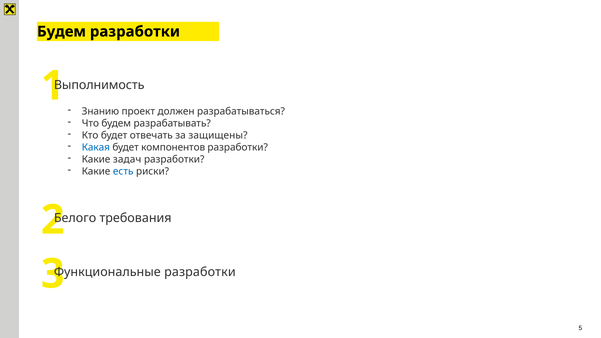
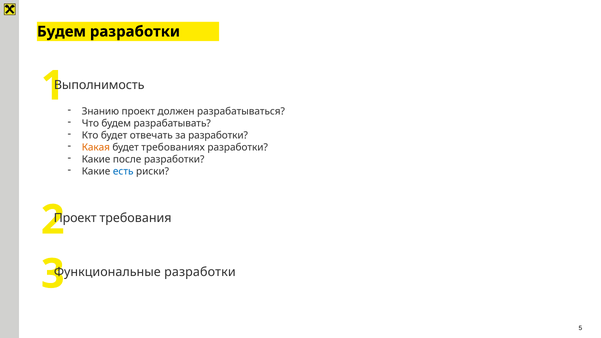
за защищены: защищены -> разработки (218, 136)
Какая colour: blue -> orange (96, 148)
компонентов: компонентов -> требованиях (173, 148)
задач: задач -> после (127, 160)
Белого: Белого -> Проект (75, 218)
